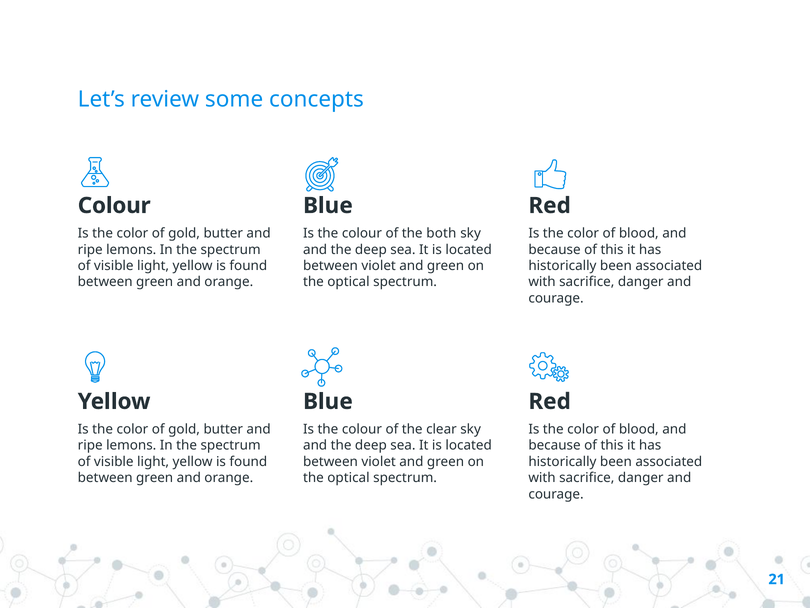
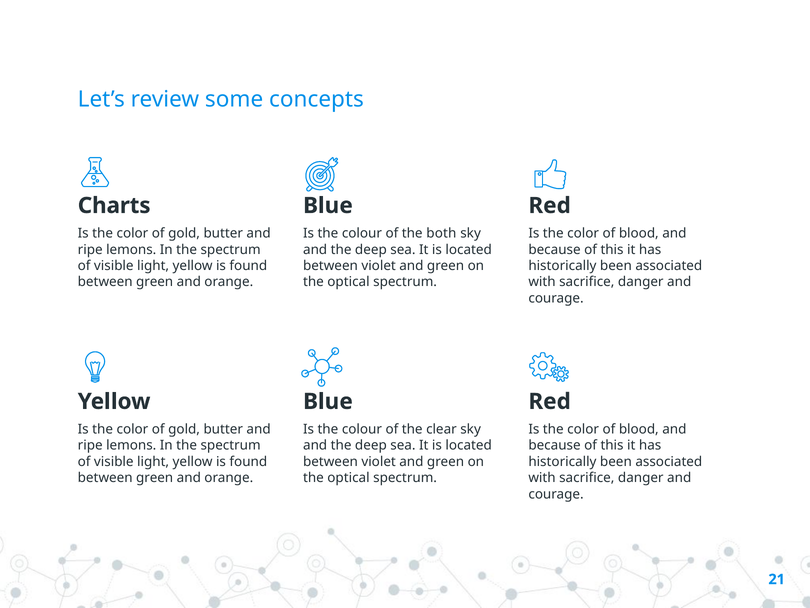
Colour: Colour -> Charts (114, 205)
